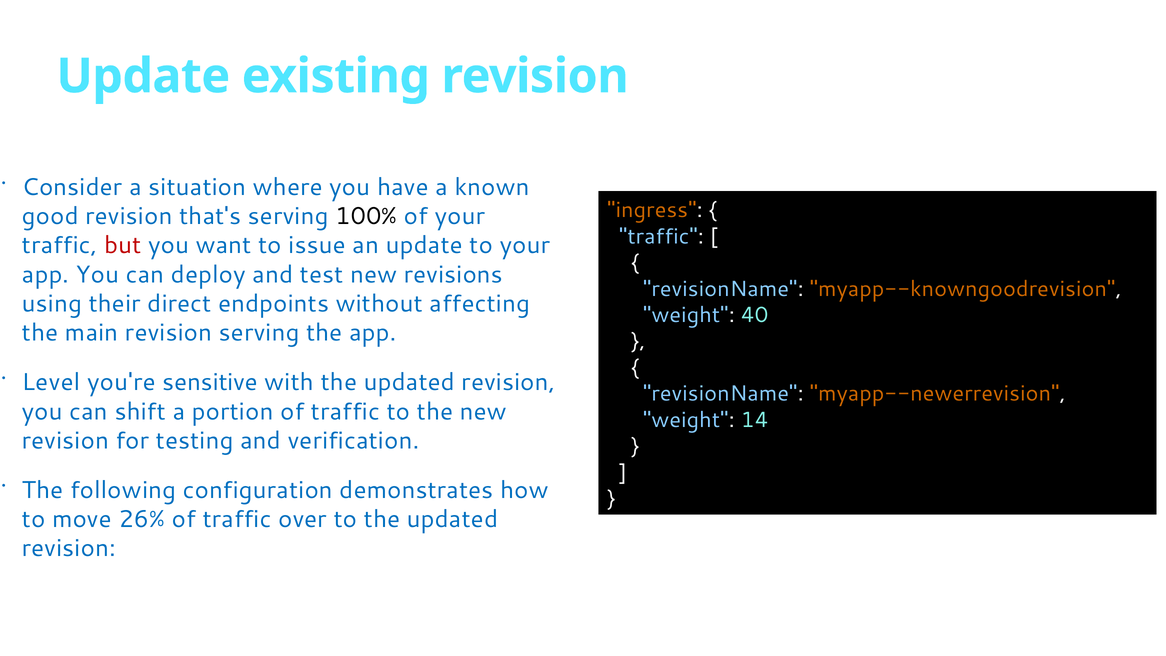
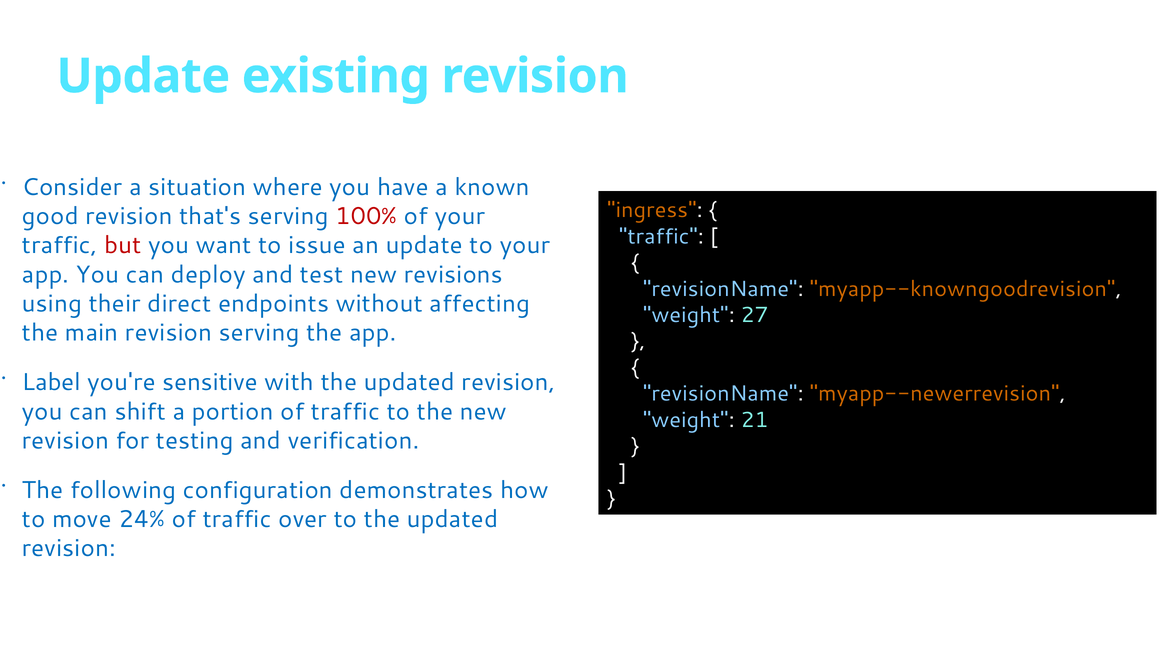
100% colour: black -> red (366, 216)
40: 40 -> 27 (755, 315)
Level: Level -> Label (51, 382)
14: 14 -> 21 (755, 420)
26%: 26% -> 24% (142, 519)
